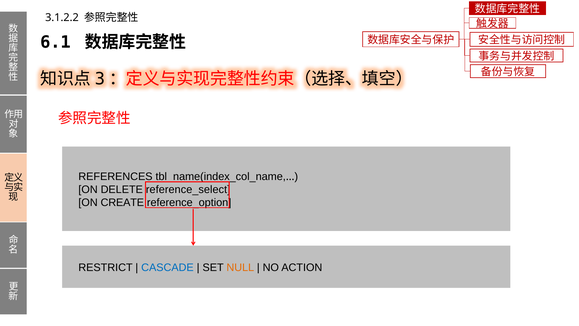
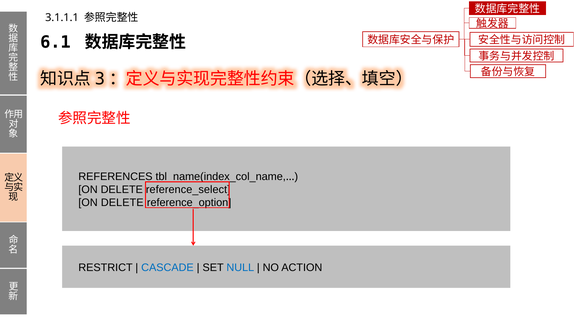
3.1.2.2: 3.1.2.2 -> 3.1.1.1 (62, 18)
CREATE: CREATE -> DELETE (122, 202)
NULL colour: orange -> blue (240, 267)
